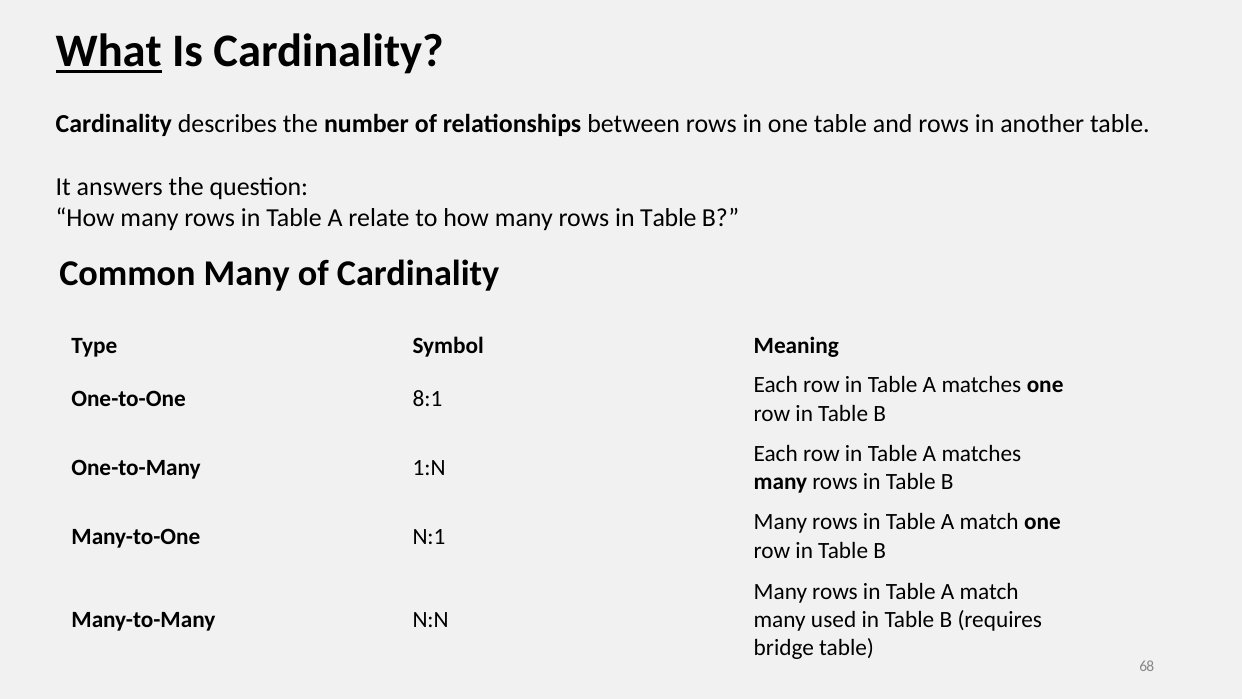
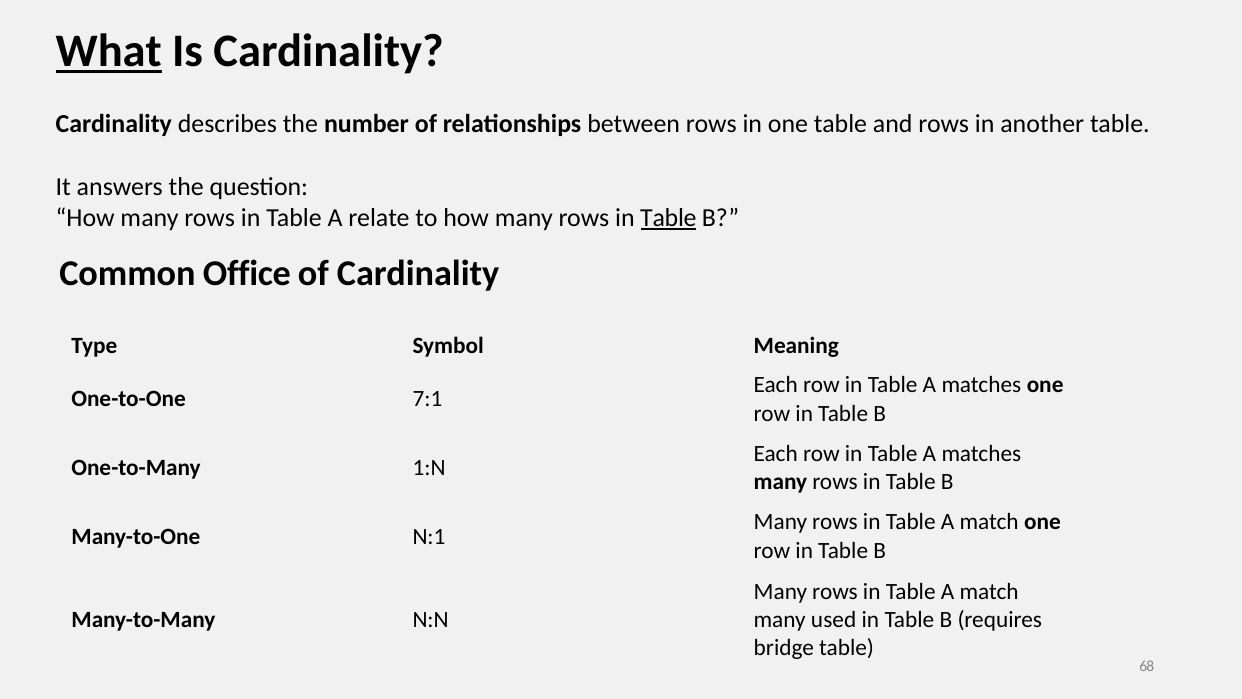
Table underline: none -> present (668, 218)
Common Many: Many -> Office (247, 274)
8:1: 8:1 -> 7:1 (427, 399)
